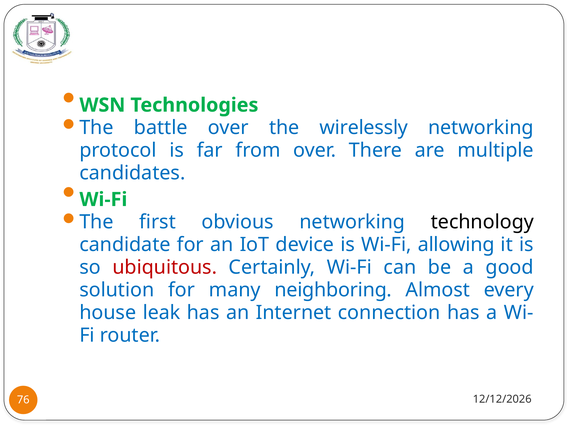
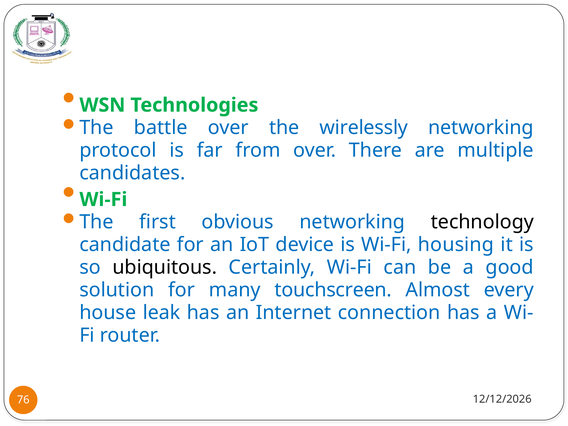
allowing: allowing -> housing (456, 245)
ubiquitous colour: red -> black (165, 267)
neighboring: neighboring -> touchscreen (333, 290)
